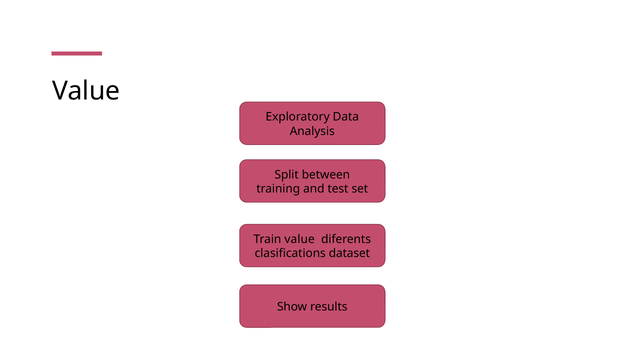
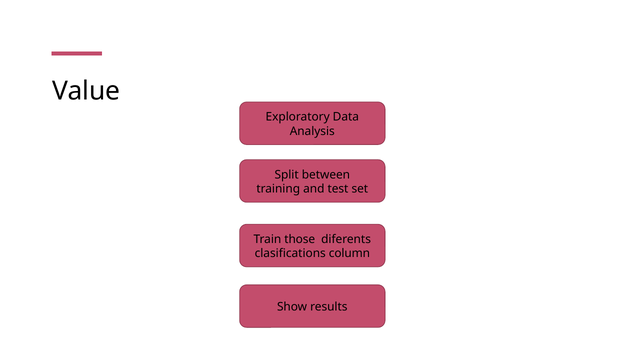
Train value: value -> those (300, 239)
dataset: dataset -> column (349, 254)
